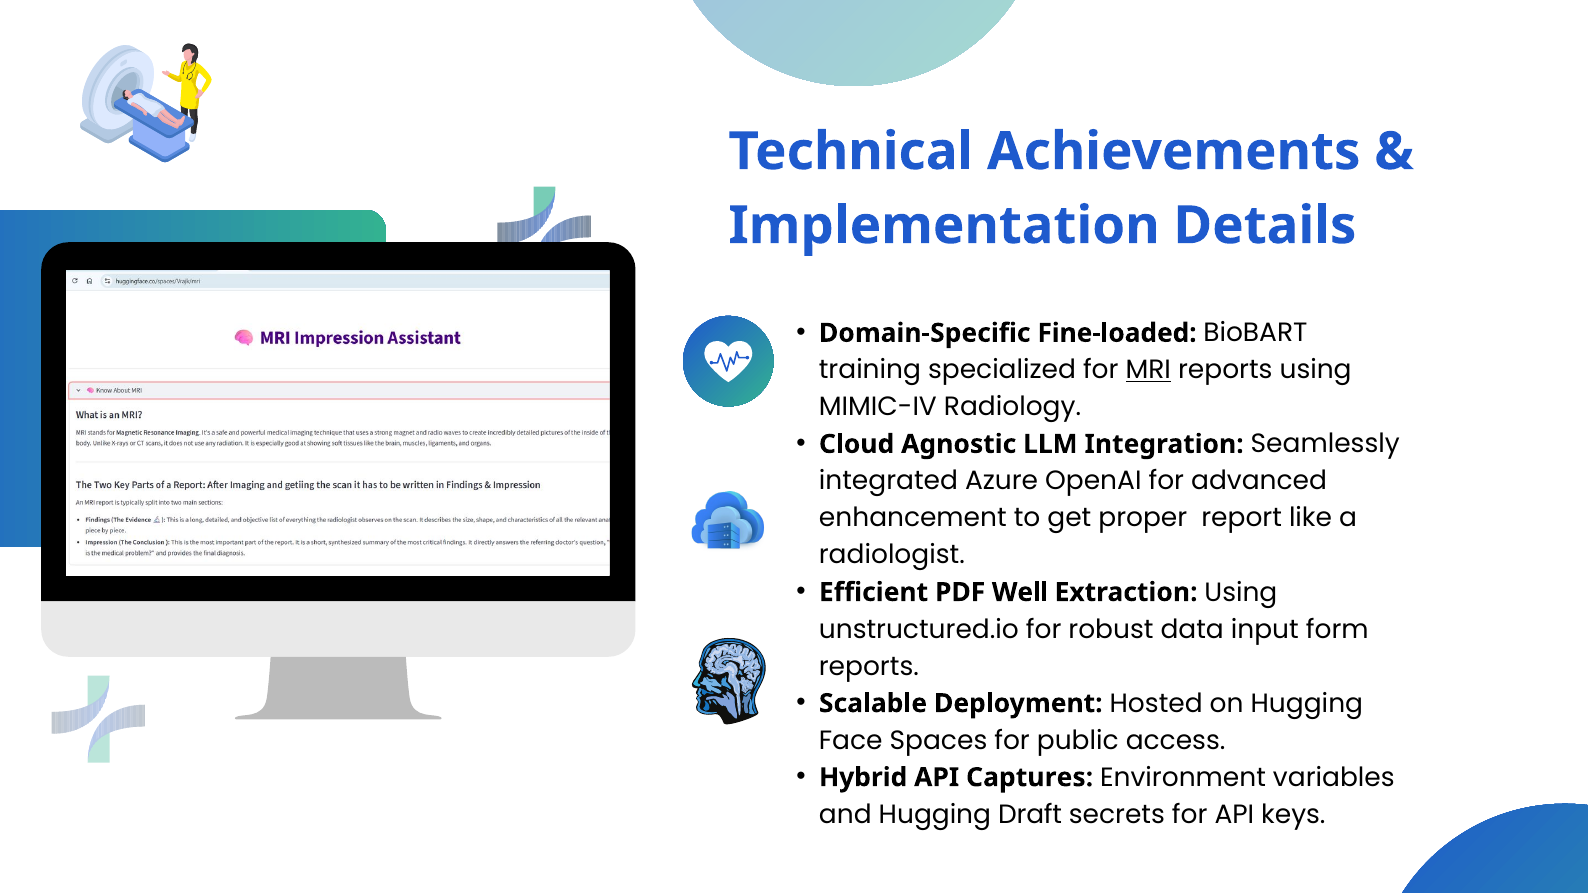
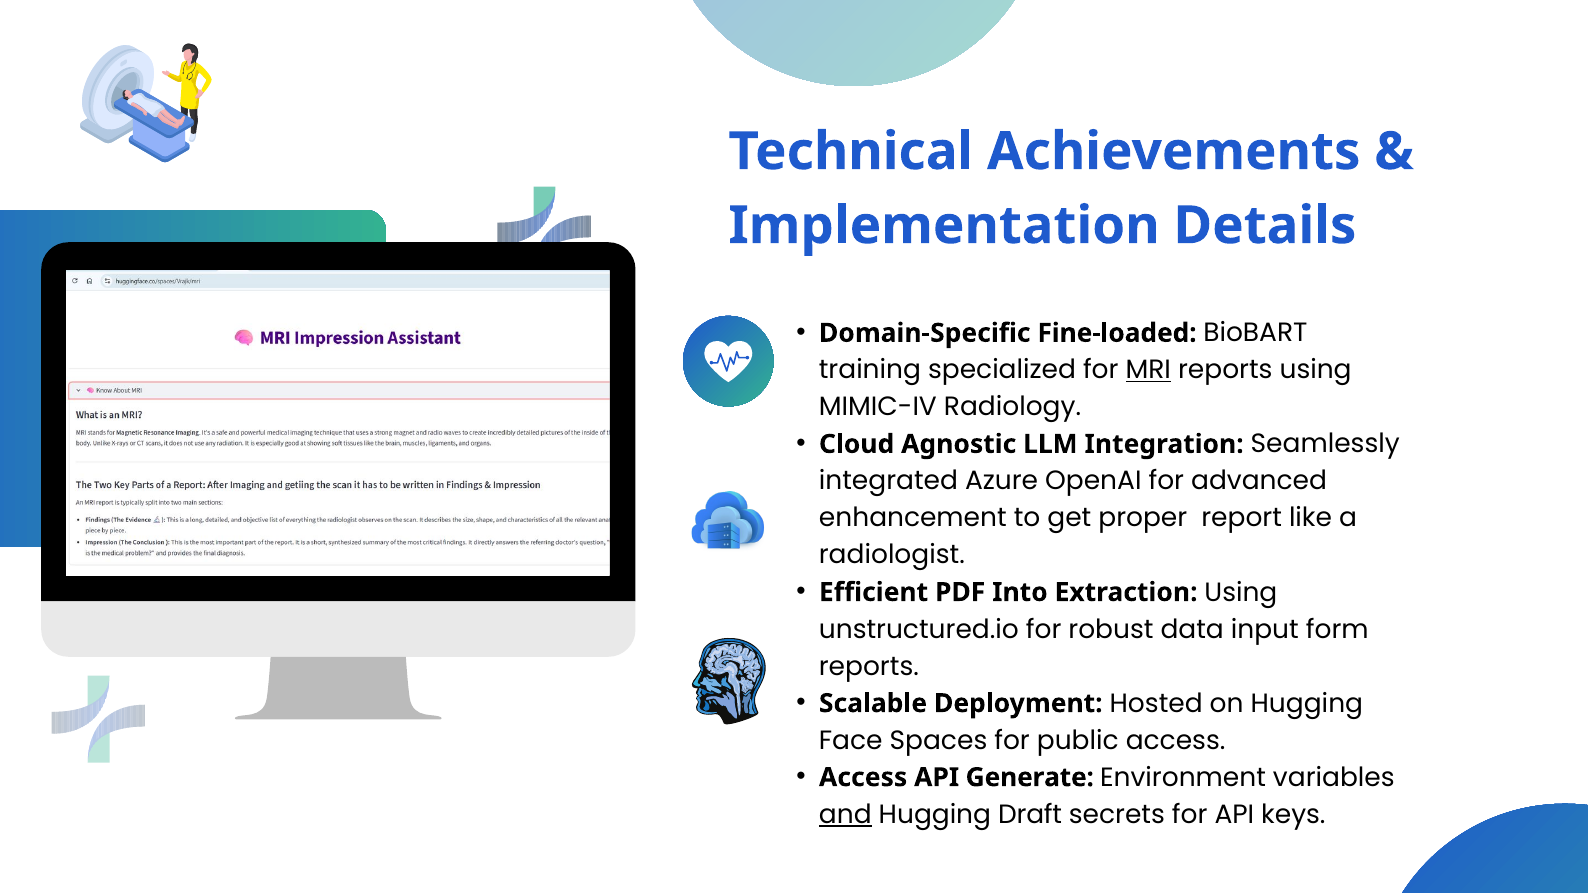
Well: Well -> Into (1020, 592)
Hybrid: Hybrid -> Access (863, 778)
Captures: Captures -> Generate (1030, 778)
and underline: none -> present (845, 815)
